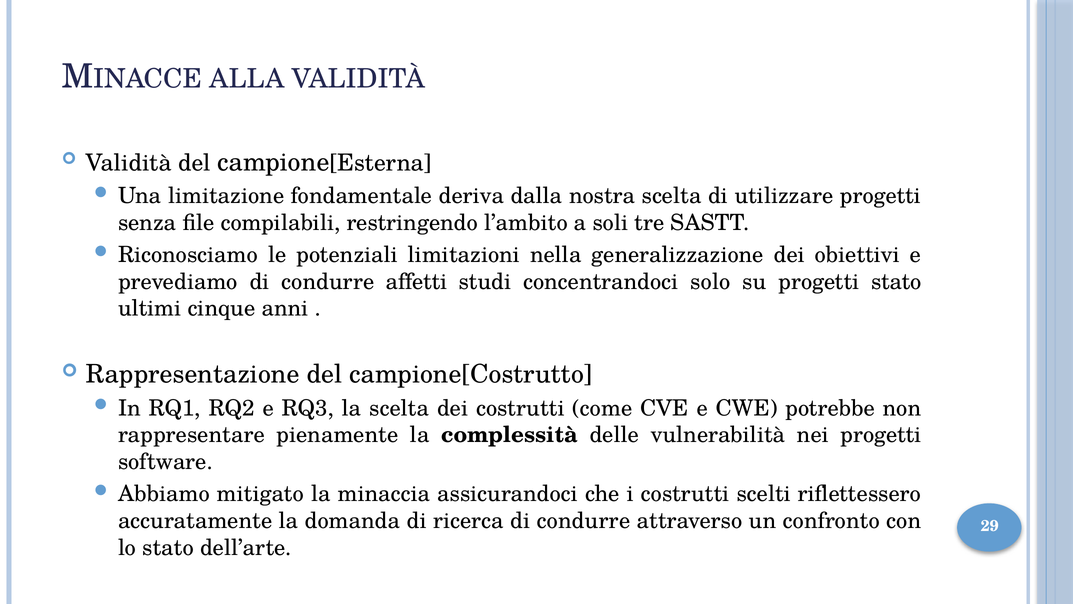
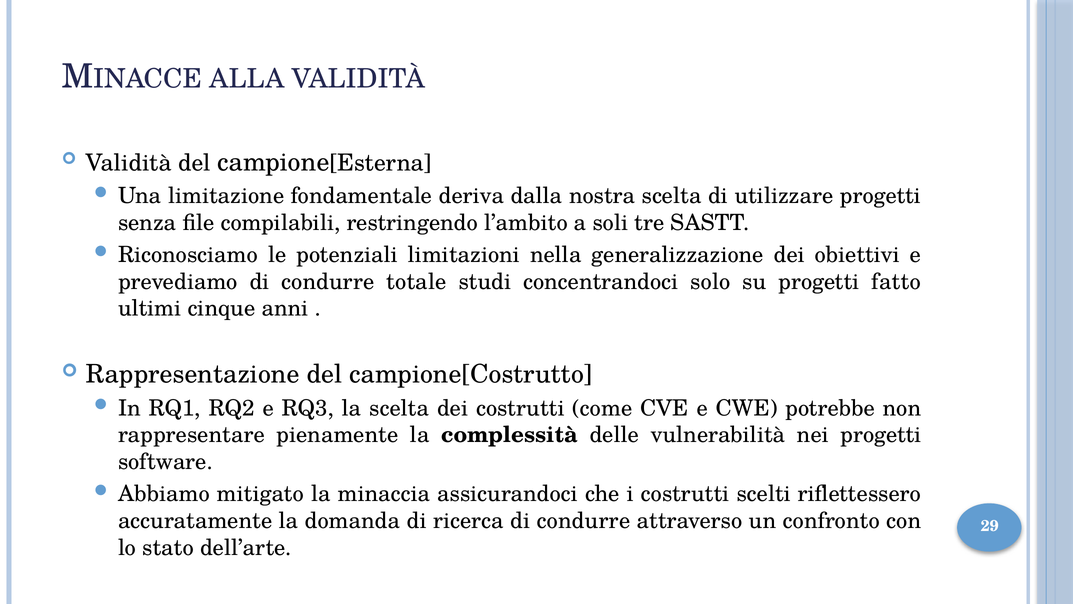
affetti: affetti -> totale (416, 281)
progetti stato: stato -> fatto (896, 281)
